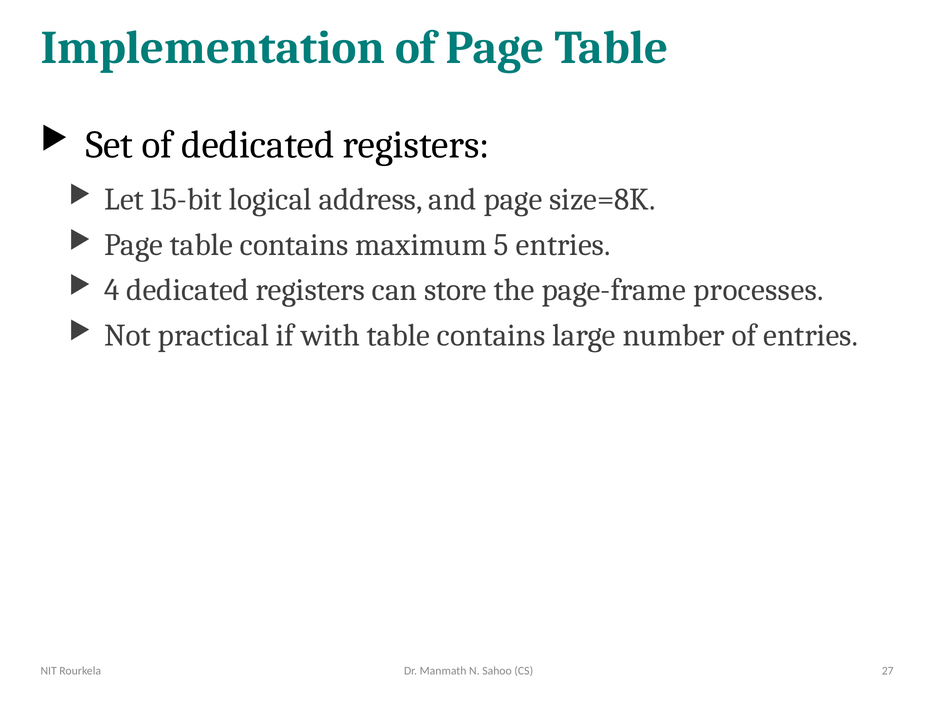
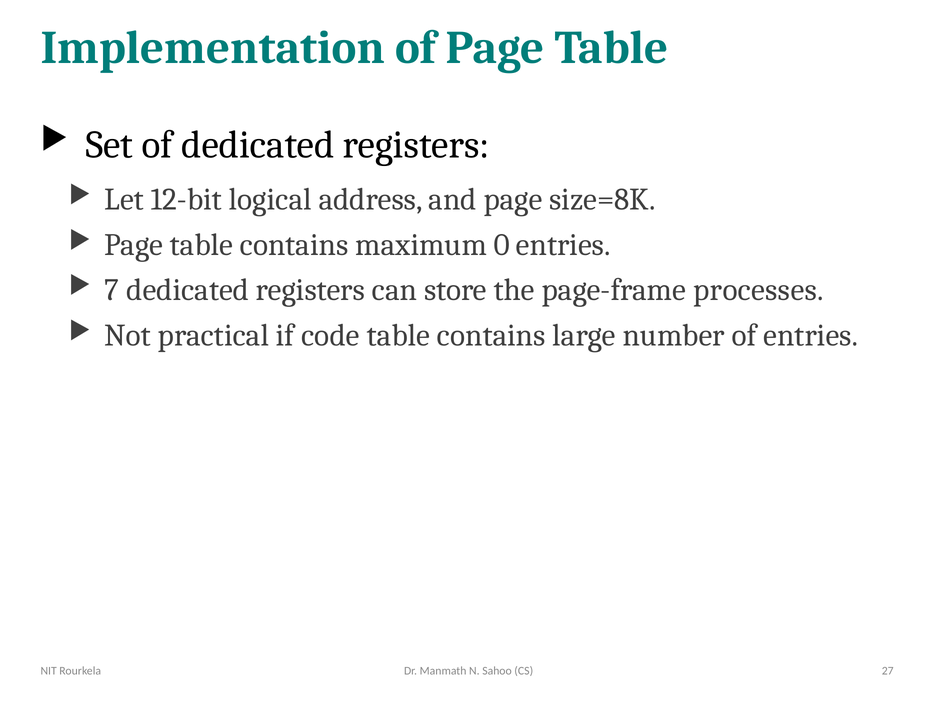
15-bit: 15-bit -> 12-bit (186, 199)
5: 5 -> 0 (502, 245)
4: 4 -> 7 (112, 290)
with: with -> code (330, 335)
